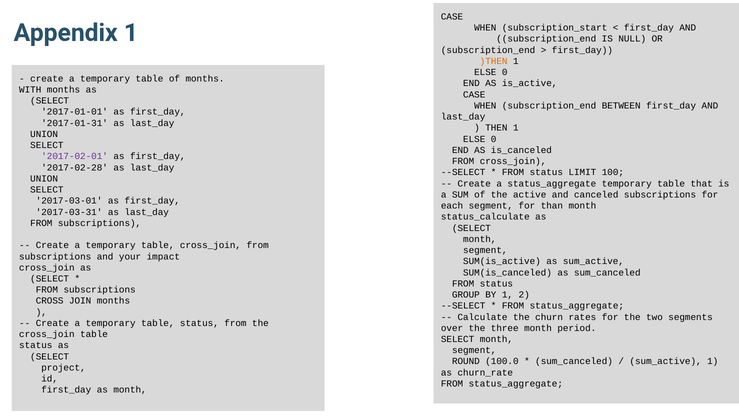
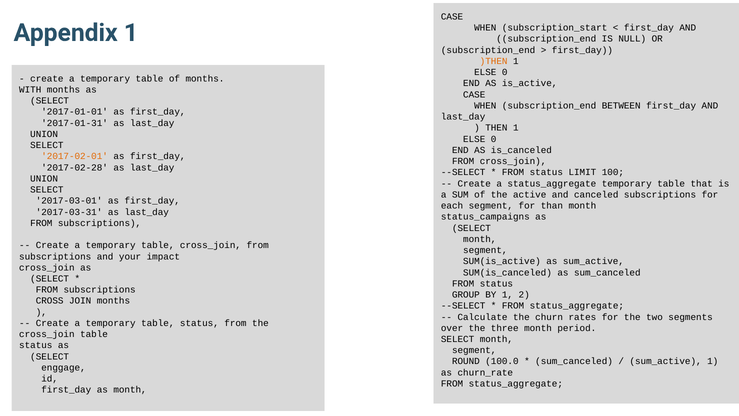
2017-02-01 colour: purple -> orange (75, 156)
status_calculate: status_calculate -> status_campaigns (485, 217)
project: project -> enggage (63, 367)
